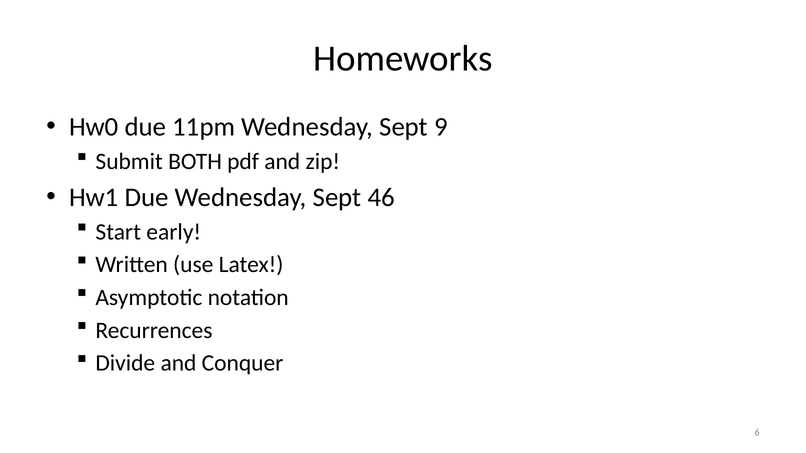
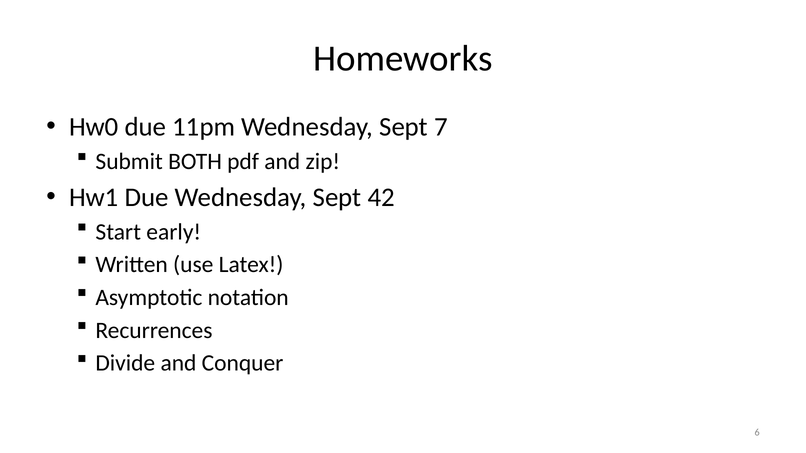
9: 9 -> 7 (441, 127)
46: 46 -> 42 (381, 197)
